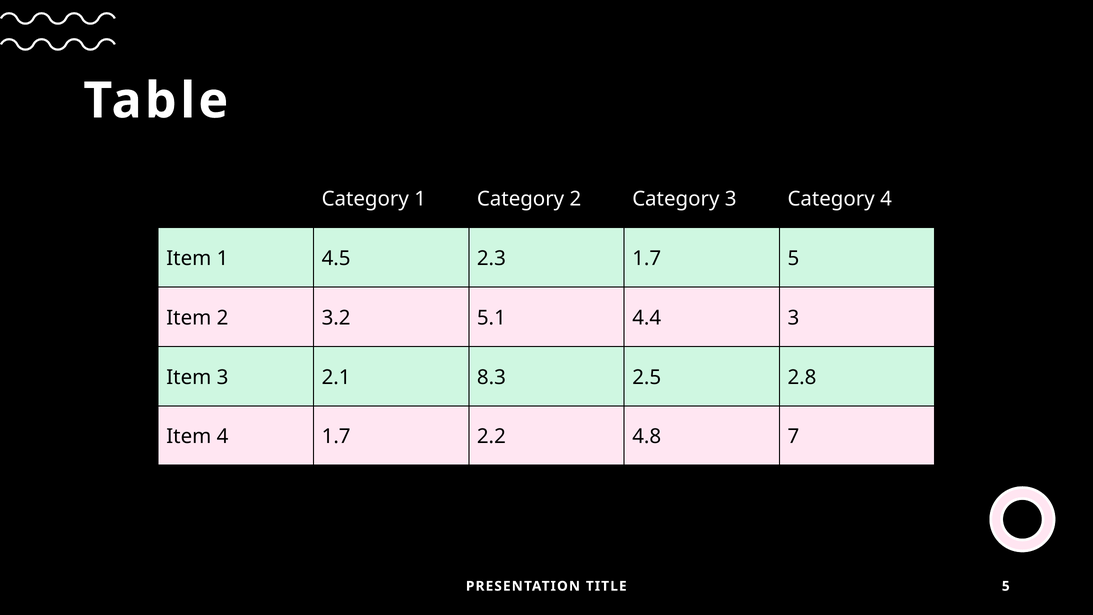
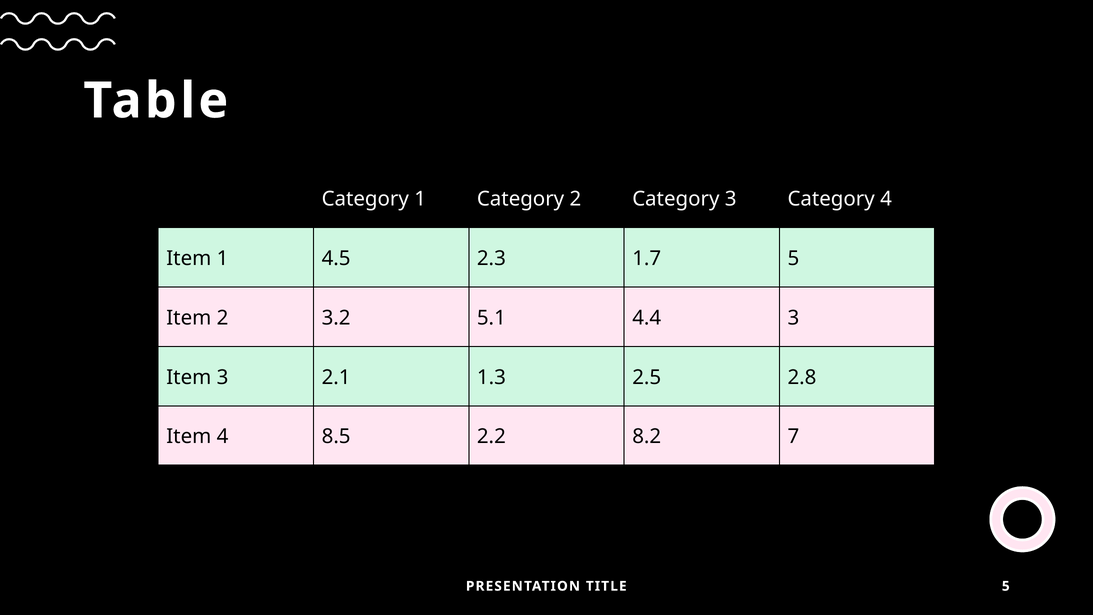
8.3: 8.3 -> 1.3 (491, 377)
4 1.7: 1.7 -> 8.5 (336, 436)
4.8: 4.8 -> 8.2 (647, 436)
